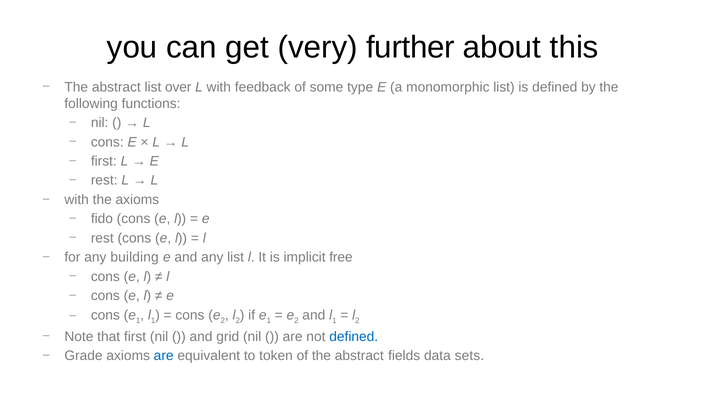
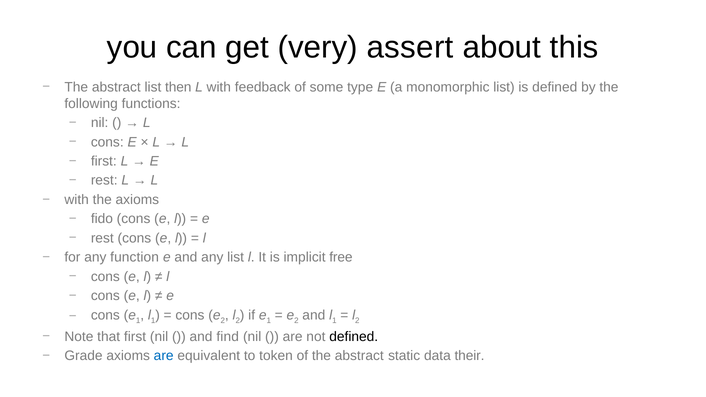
further: further -> assert (410, 48)
over: over -> then (178, 87)
building: building -> function (135, 257)
grid: grid -> find (228, 337)
defined colour: blue -> black (354, 337)
fields: fields -> static (404, 356)
sets: sets -> their (470, 356)
